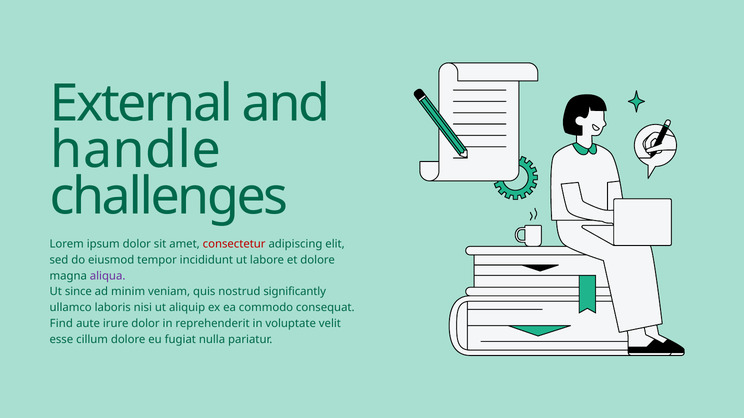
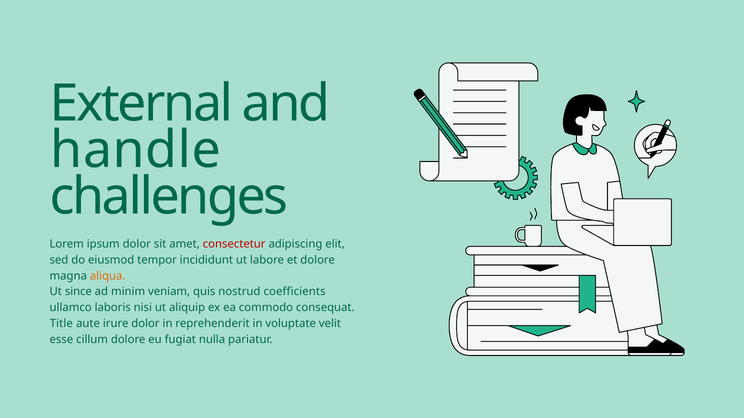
aliqua colour: purple -> orange (108, 276)
significantly: significantly -> coefficients (295, 292)
Find: Find -> Title (61, 324)
